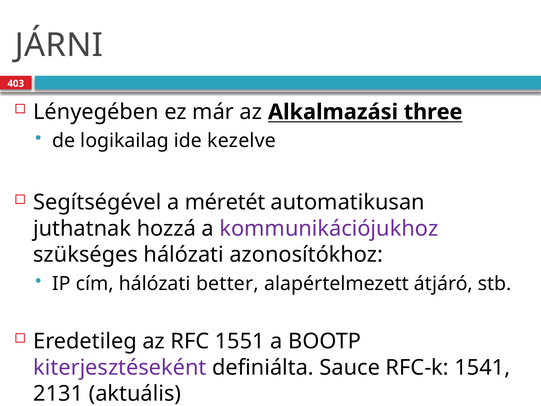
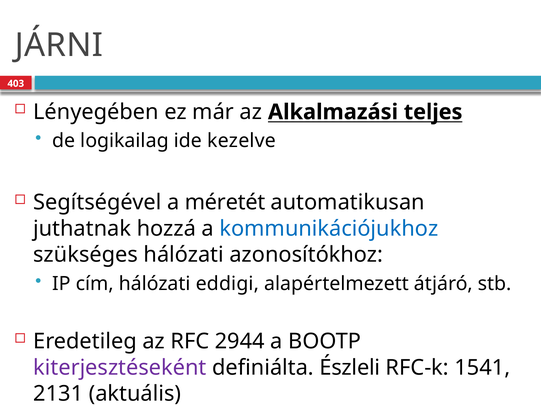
three: three -> teljes (433, 112)
kommunikációjukhoz colour: purple -> blue (329, 228)
better: better -> eddigi (227, 283)
1551: 1551 -> 2944 (240, 341)
Sauce: Sauce -> Észleli (350, 367)
